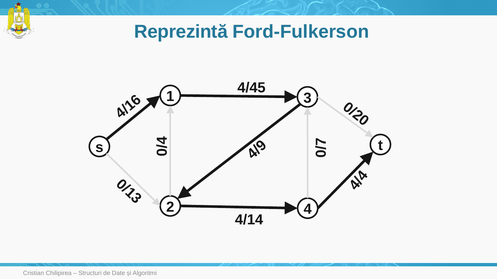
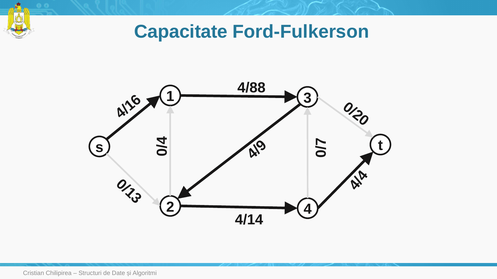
Reprezintă: Reprezintă -> Capacitate (181, 32)
4/45: 4/45 -> 4/88 (251, 88)
